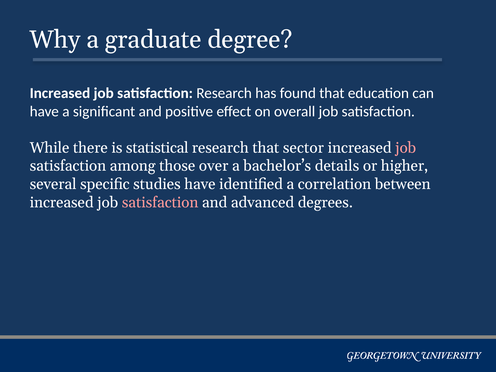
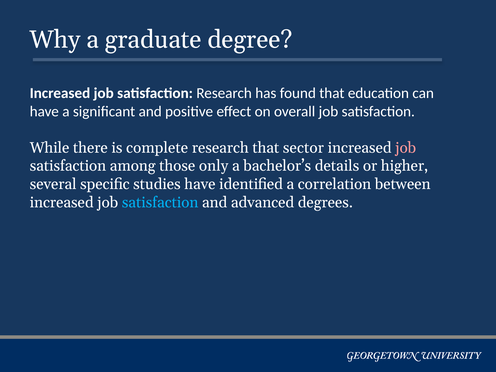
statistical: statistical -> complete (157, 148)
over: over -> only (214, 166)
satisfaction colour: pink -> light blue (160, 202)
